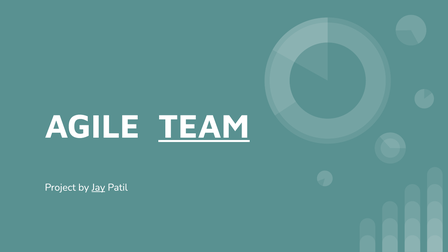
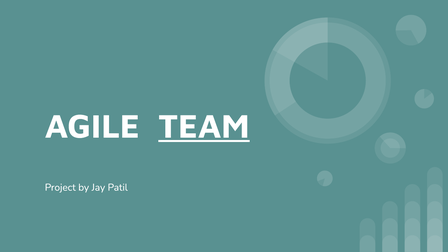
Jay underline: present -> none (98, 187)
